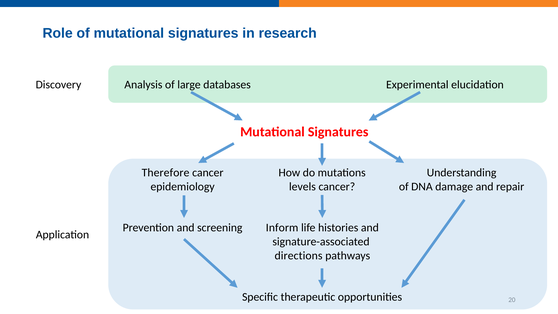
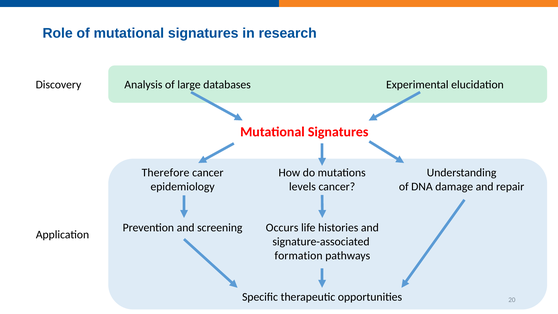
Inform: Inform -> Occurs (282, 228)
directions: directions -> formation (299, 256)
